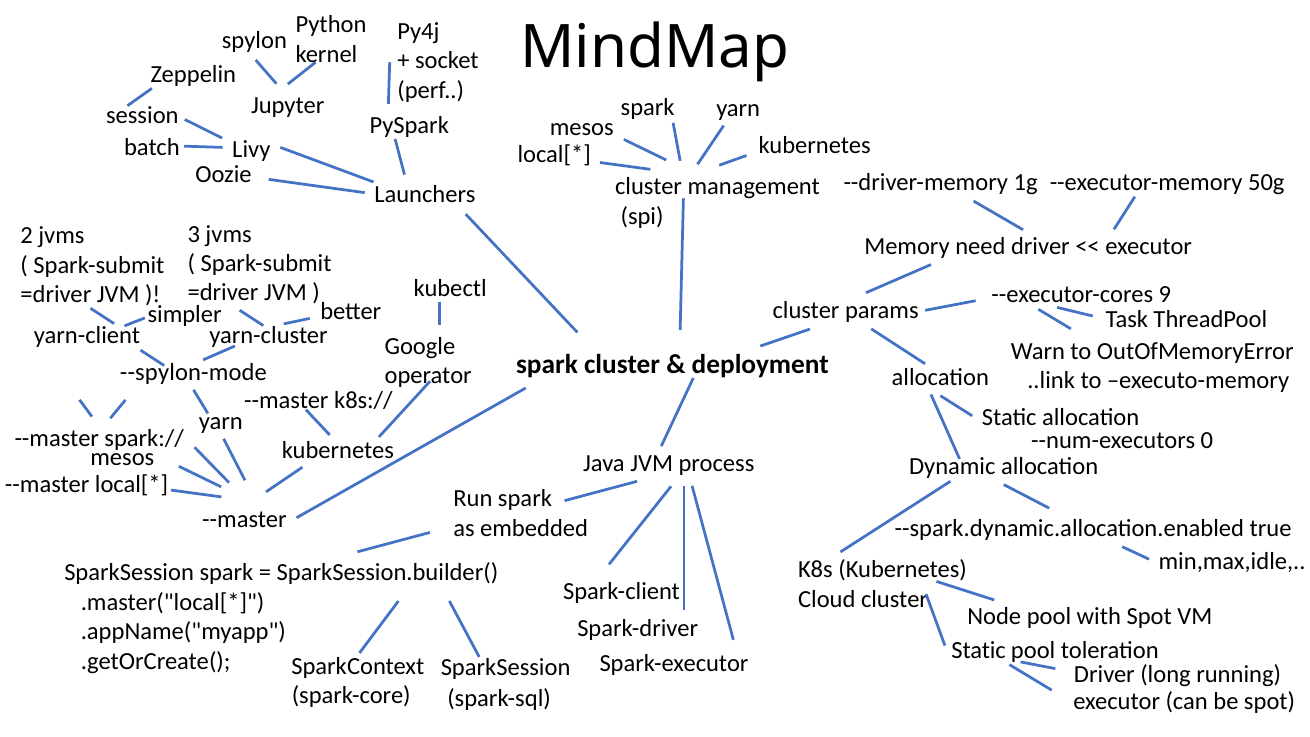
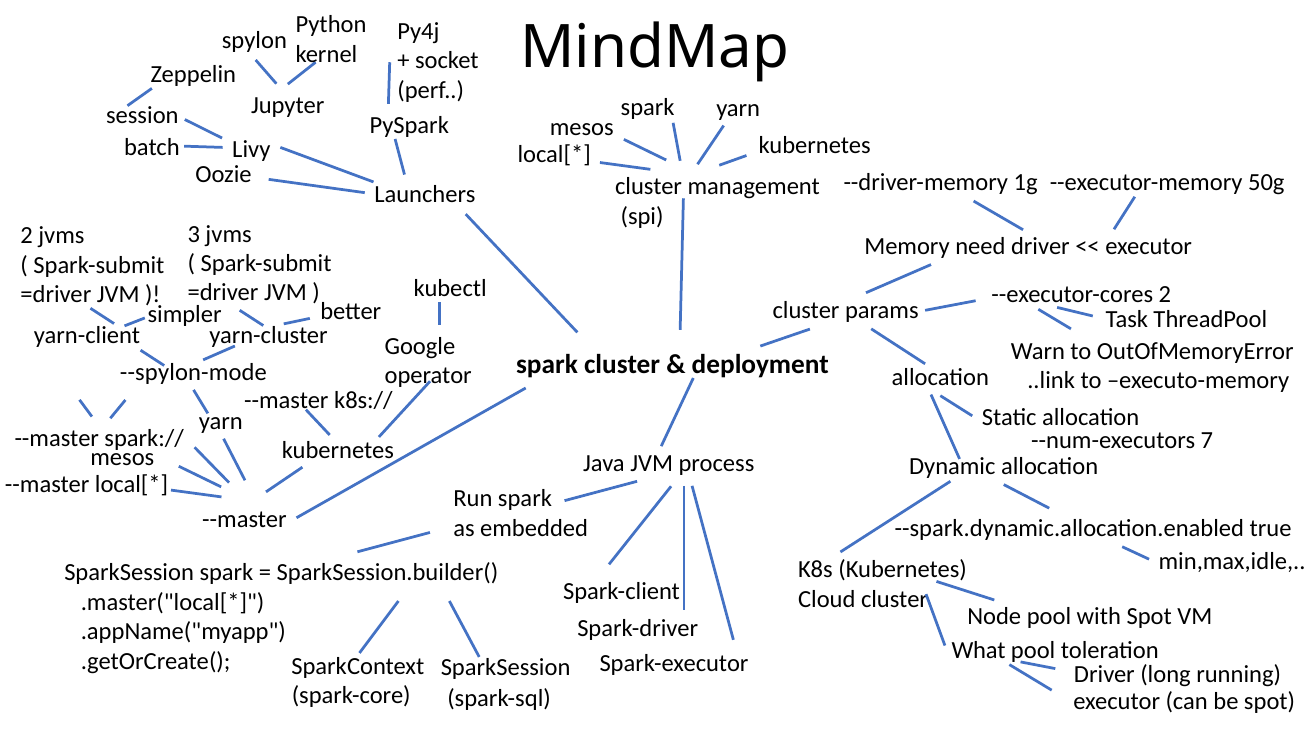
--executor-cores 9: 9 -> 2 (1165, 295)
0: 0 -> 7 (1207, 440)
Static: Static -> What (979, 651)
